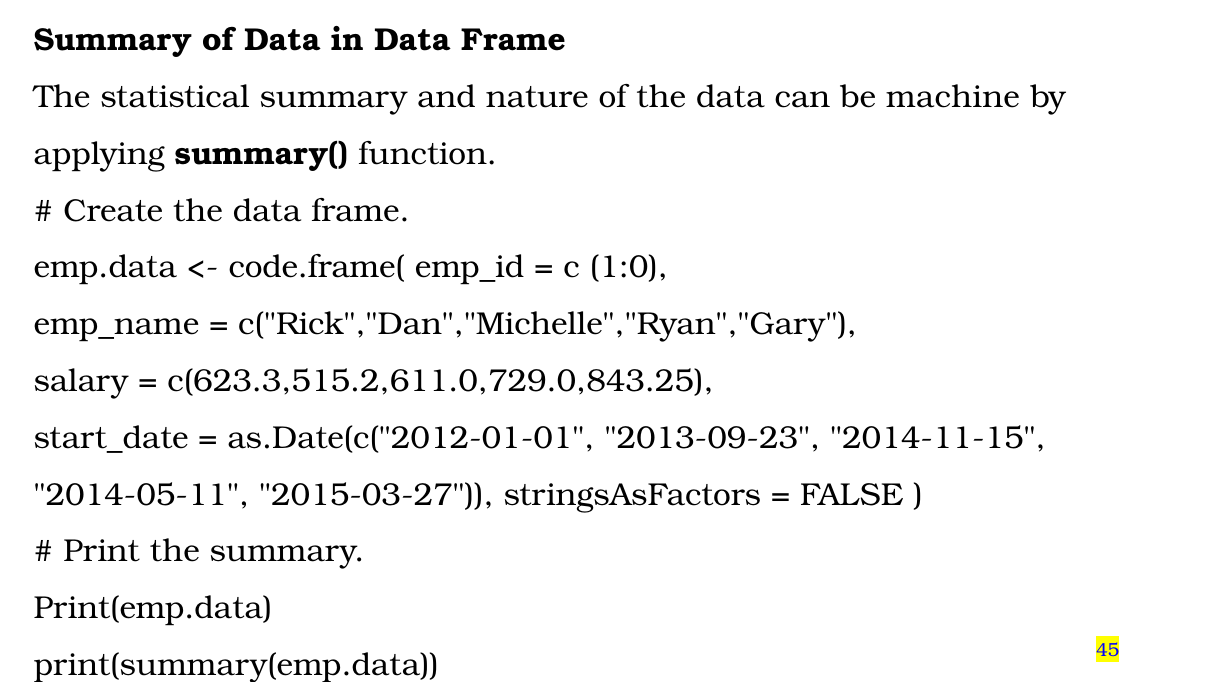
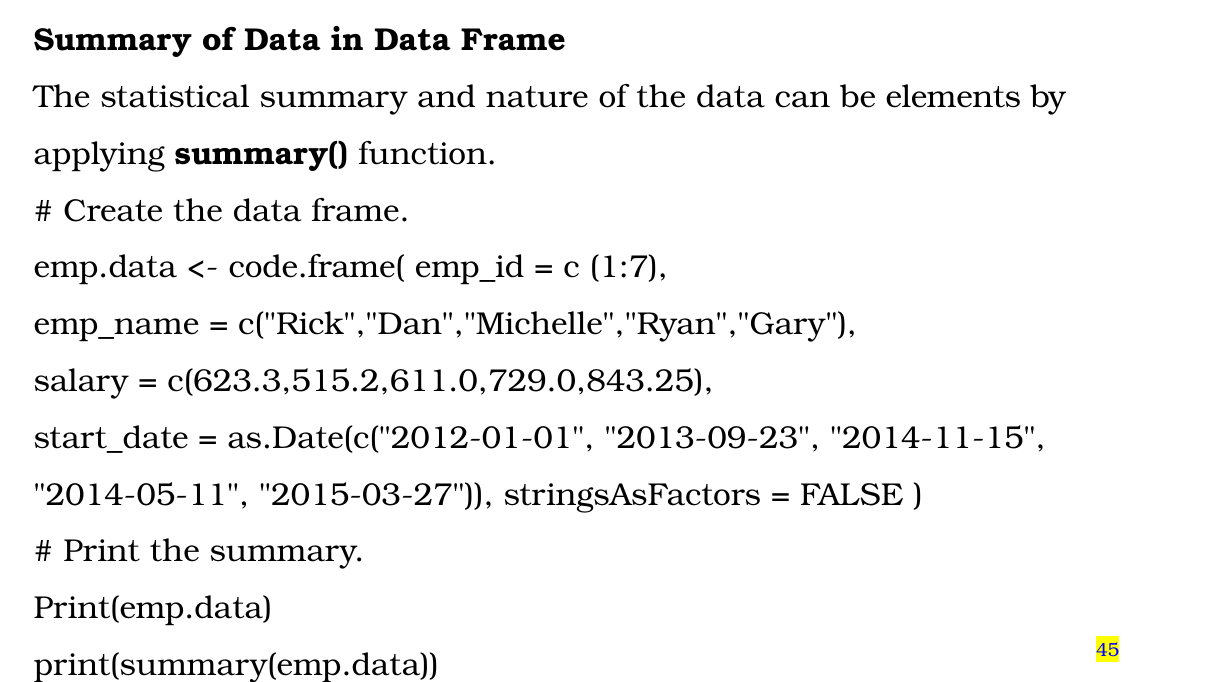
machine: machine -> elements (953, 97)
1:0: 1:0 -> 1:7 (629, 267)
